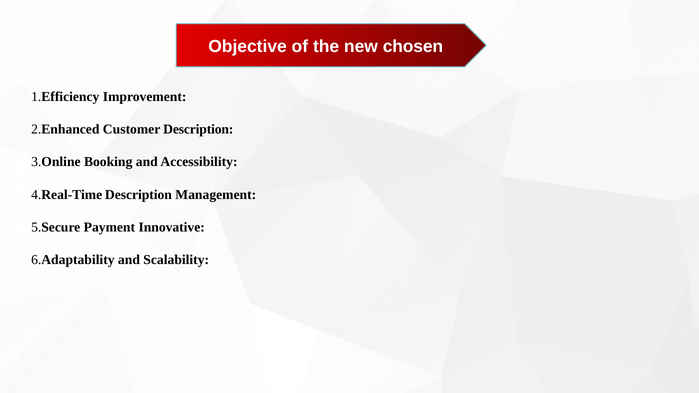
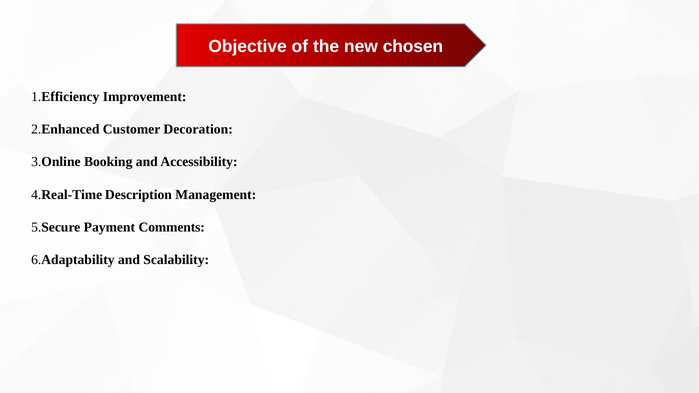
Customer Description: Description -> Decoration (198, 129)
Innovative: Innovative -> Comments (172, 227)
